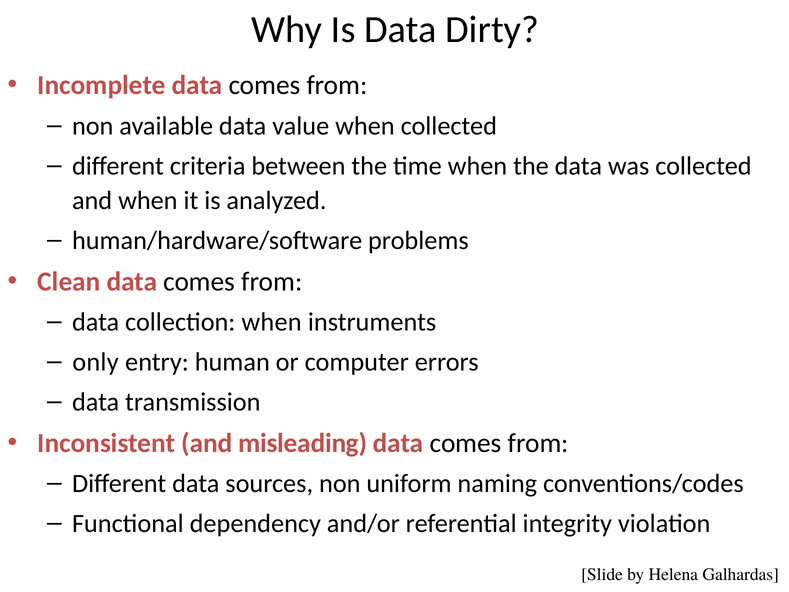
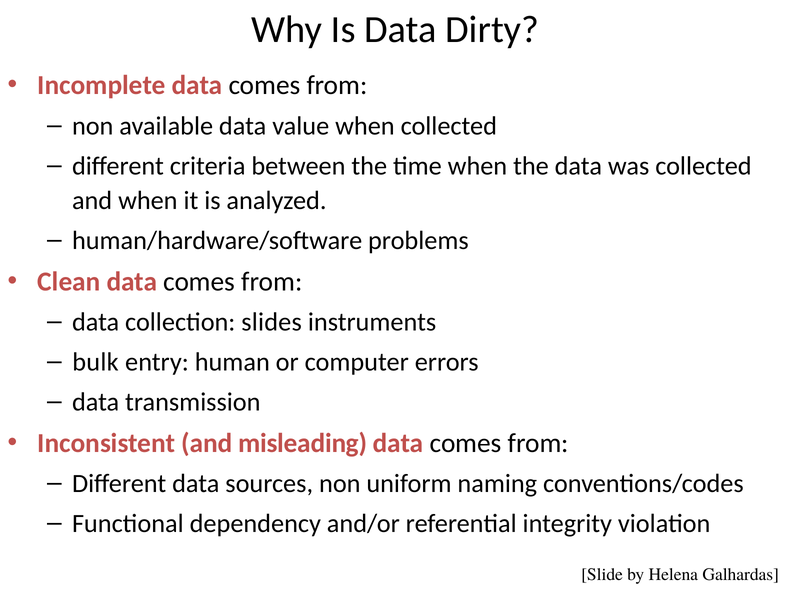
collection when: when -> slides (272, 322)
only: only -> bulk (95, 362)
